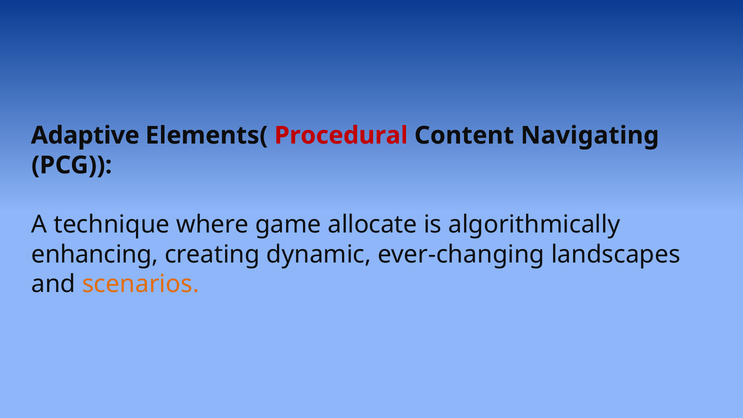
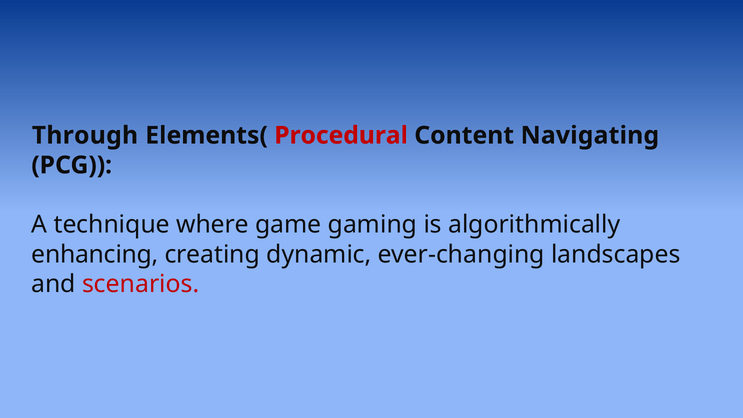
Adaptive: Adaptive -> Through (85, 135)
allocate: allocate -> gaming (372, 225)
scenarios colour: orange -> red (141, 284)
